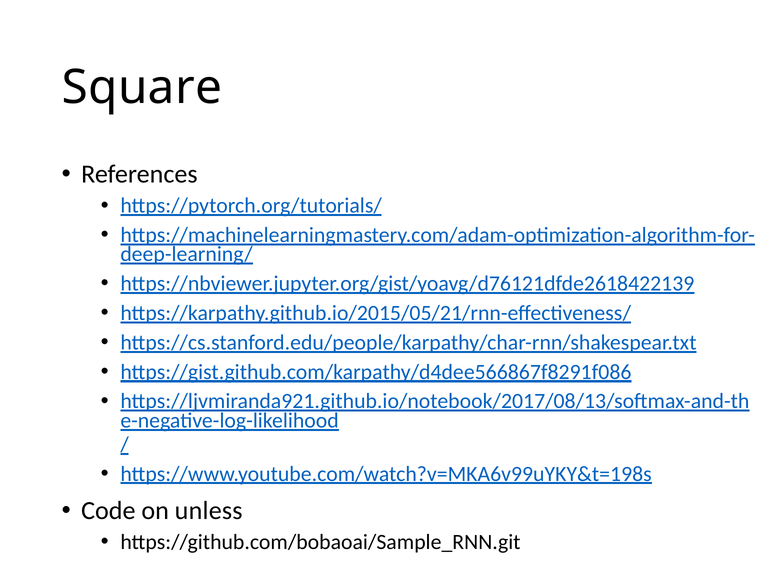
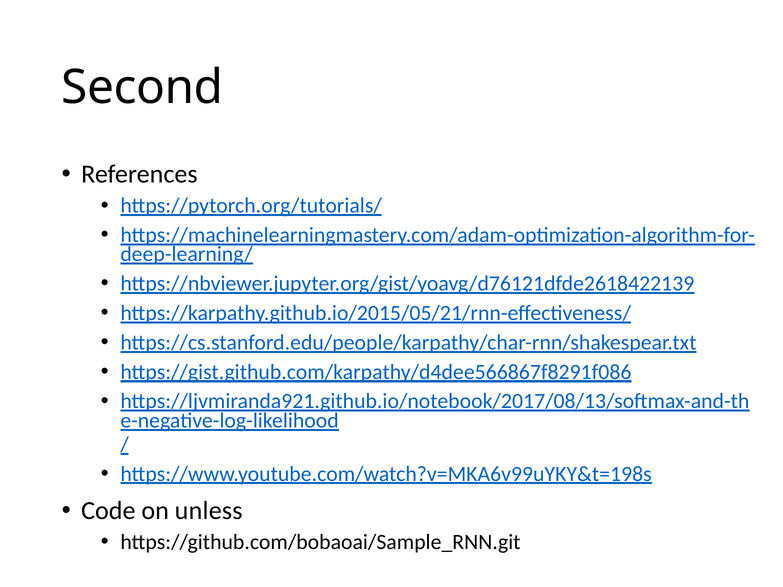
Square: Square -> Second (142, 88)
